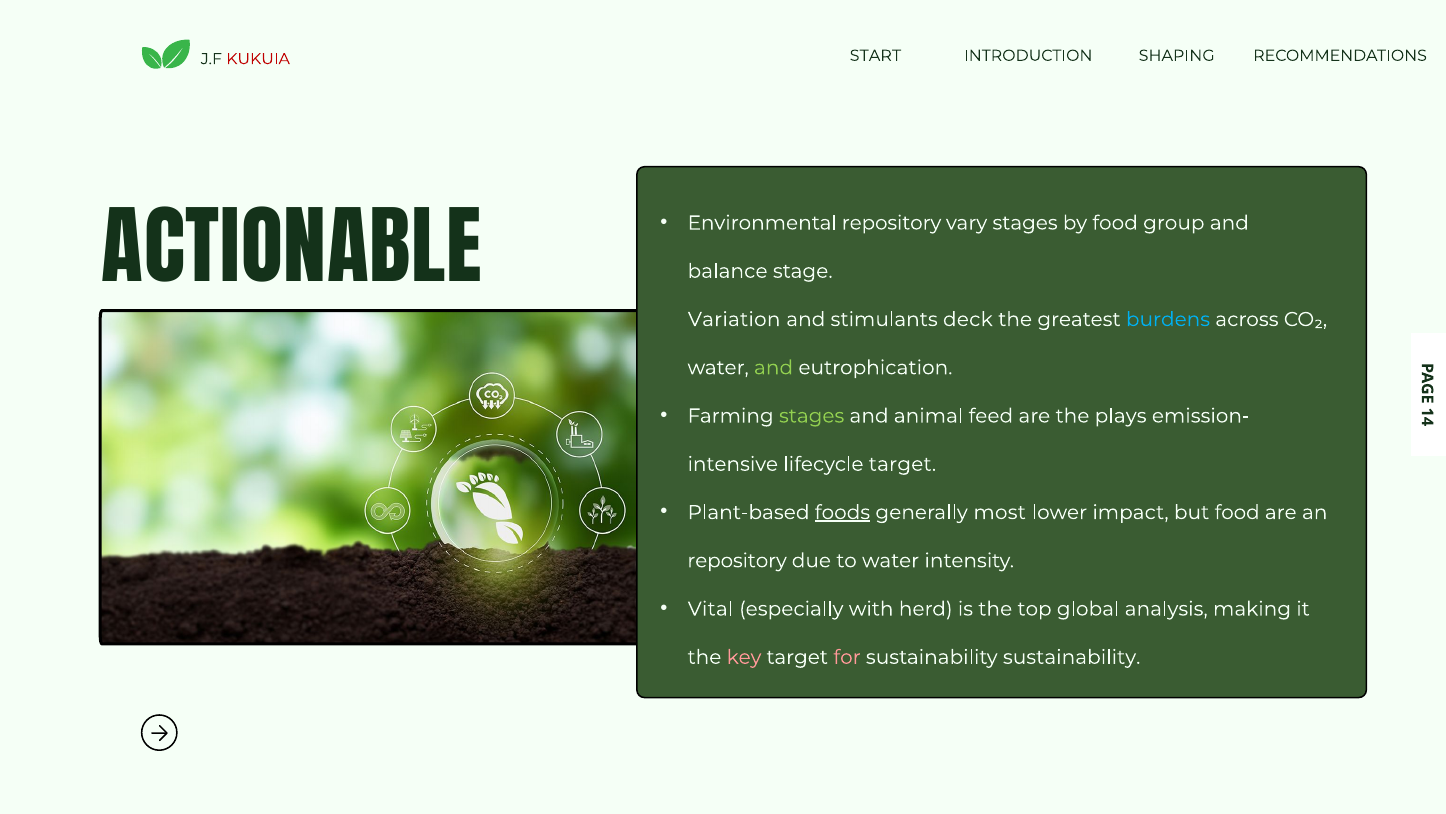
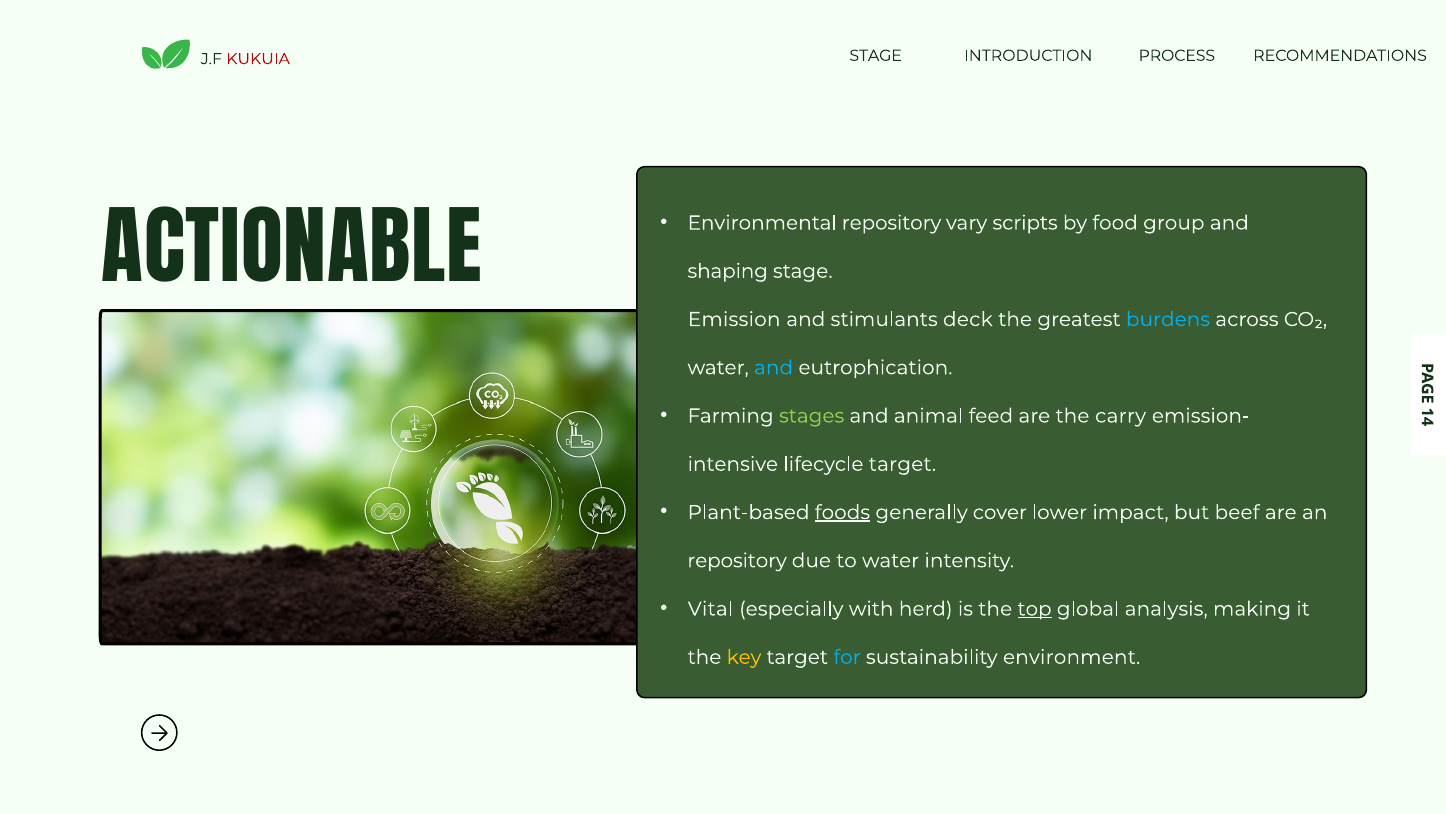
START: START -> STAGE (876, 56)
SHAPING: SHAPING -> PROCESS (1177, 56)
vary stages: stages -> scripts (1025, 223)
balance: balance -> shaping (728, 271)
Variation: Variation -> Emission (734, 319)
and colour: light green -> light blue (774, 367)
plays: plays -> carry (1121, 416)
most: most -> cover (1000, 512)
but food: food -> beef (1237, 512)
top underline: none -> present (1035, 608)
key colour: pink -> yellow (744, 657)
for colour: pink -> light blue (847, 657)
sustainability sustainability: sustainability -> environment (1072, 657)
